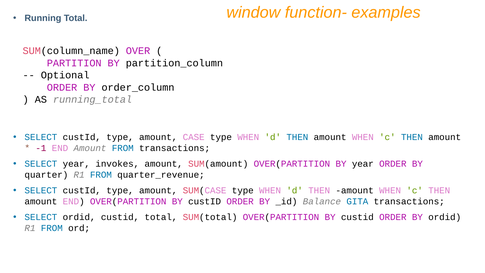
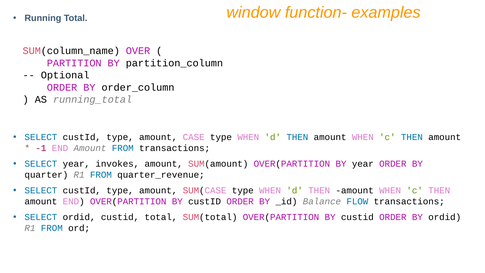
GITA: GITA -> FLOW (357, 201)
